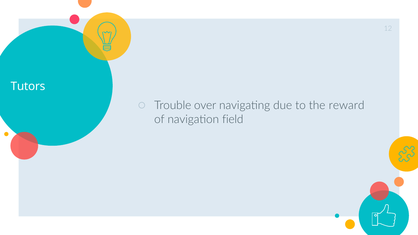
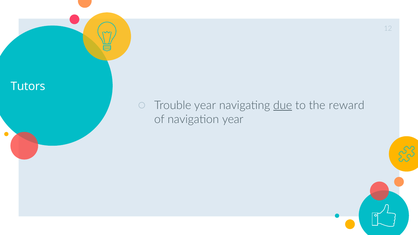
Trouble over: over -> year (205, 105)
due underline: none -> present (283, 105)
navigation field: field -> year (233, 119)
